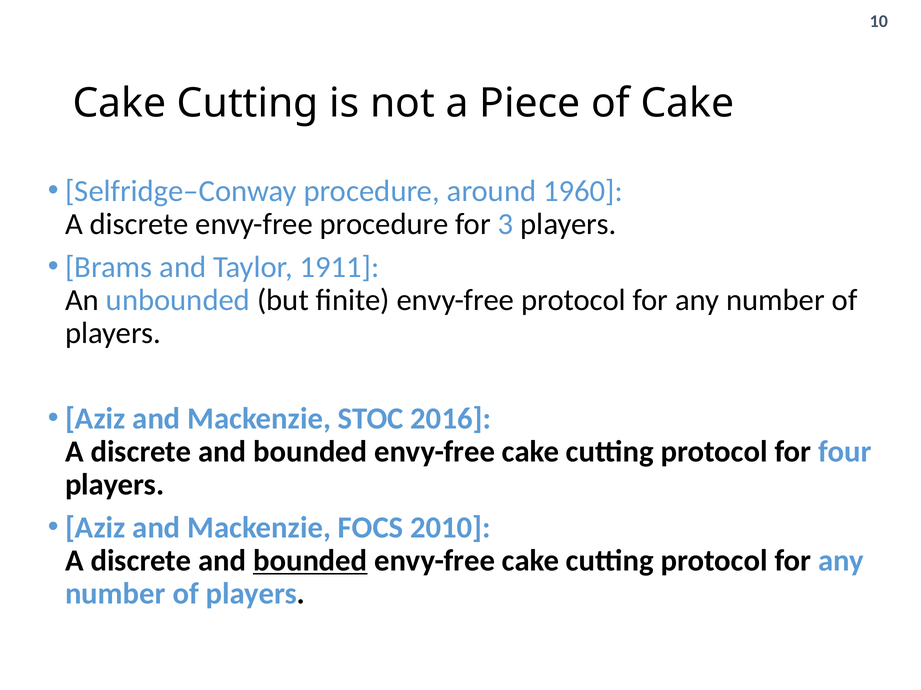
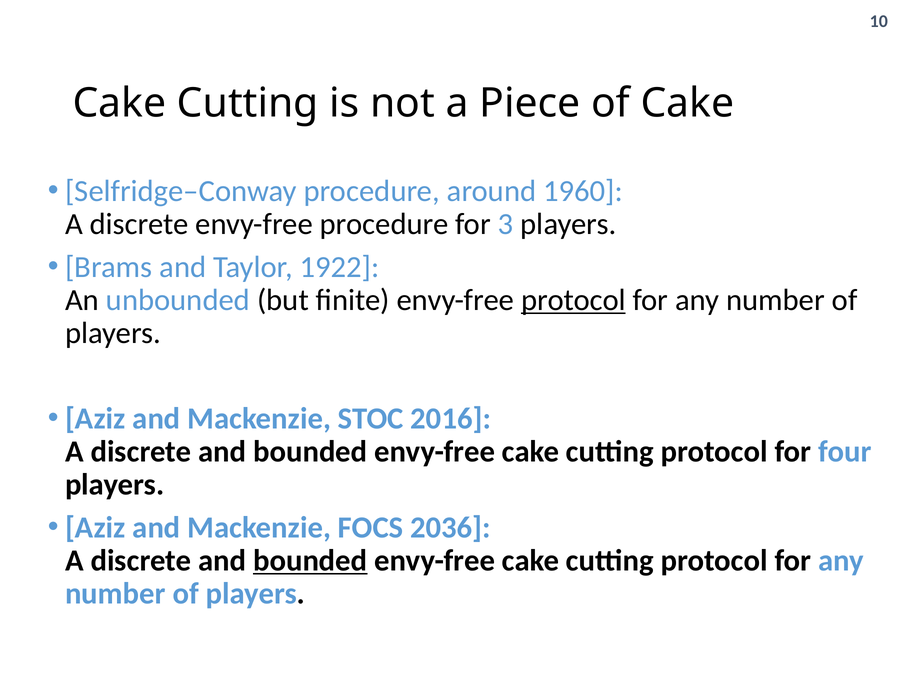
1911: 1911 -> 1922 (340, 267)
protocol underline: none -> present (573, 300)
2010: 2010 -> 2036 (451, 528)
